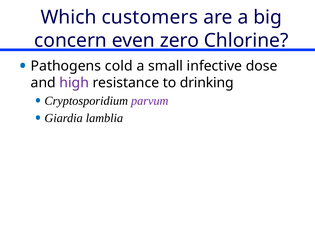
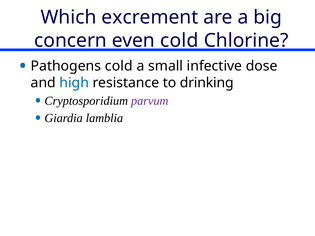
customers: customers -> excrement (150, 17)
even zero: zero -> cold (179, 40)
high colour: purple -> blue (74, 83)
